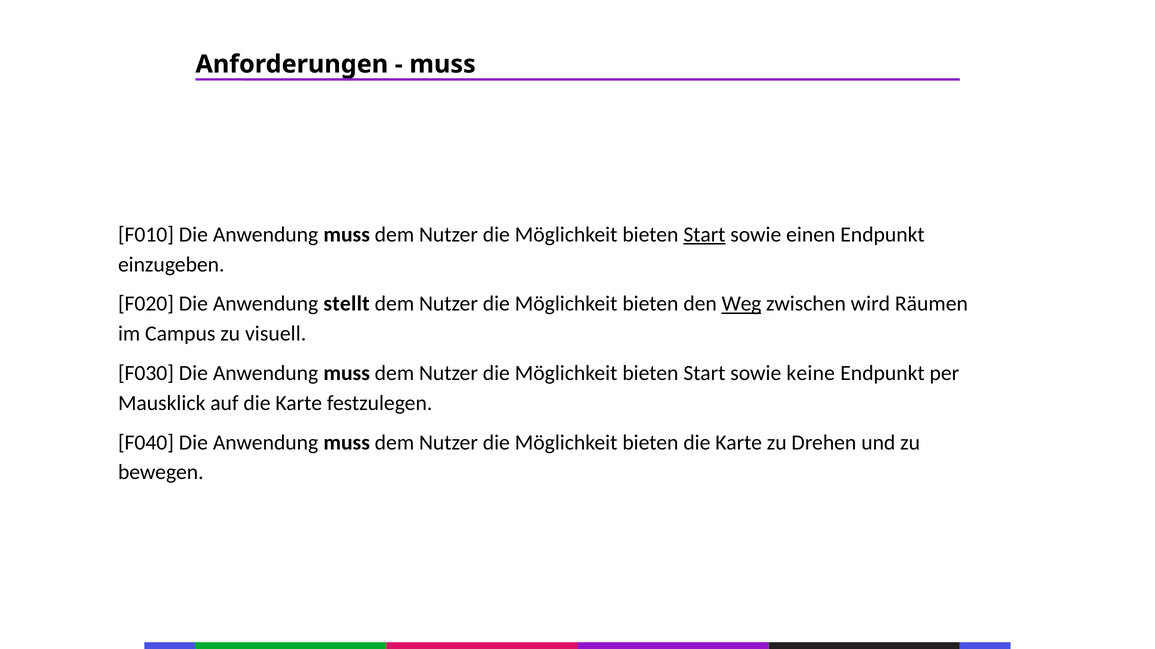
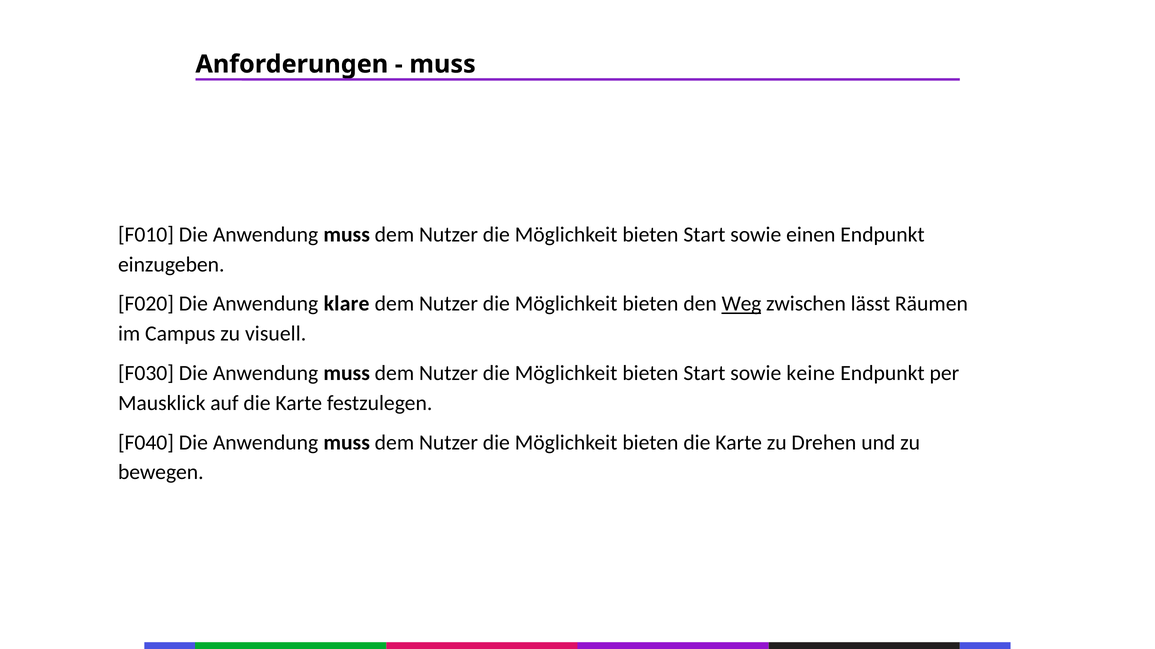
Start underline: present -> none (704, 235)
stellt: stellt -> klare (347, 304)
wird: wird -> lässt (870, 304)
